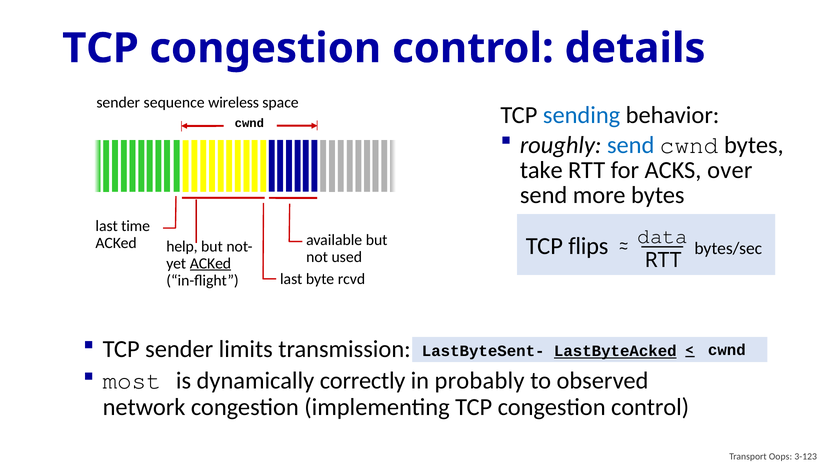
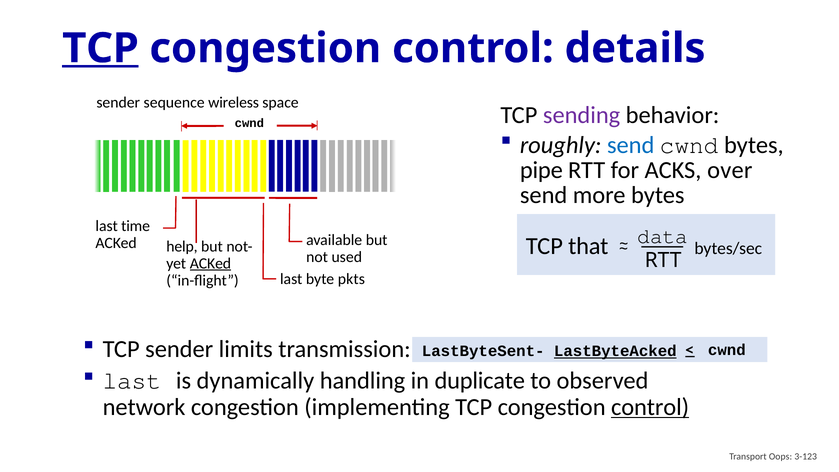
TCP underline: none -> present (101, 48)
sending colour: blue -> purple (582, 115)
take: take -> pipe (541, 170)
flips: flips -> that (588, 246)
rcvd: rcvd -> pkts (351, 279)
most: most -> last (132, 380)
correctly: correctly -> handling (363, 380)
probably: probably -> duplicate (480, 380)
control underline: none -> present (650, 407)
